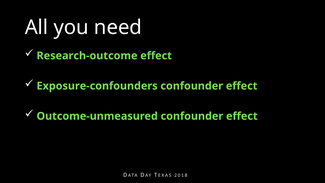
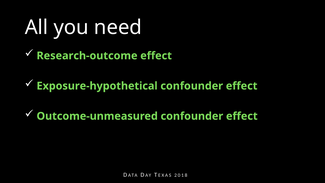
Exposure-confounders: Exposure-confounders -> Exposure-hypothetical (97, 86)
